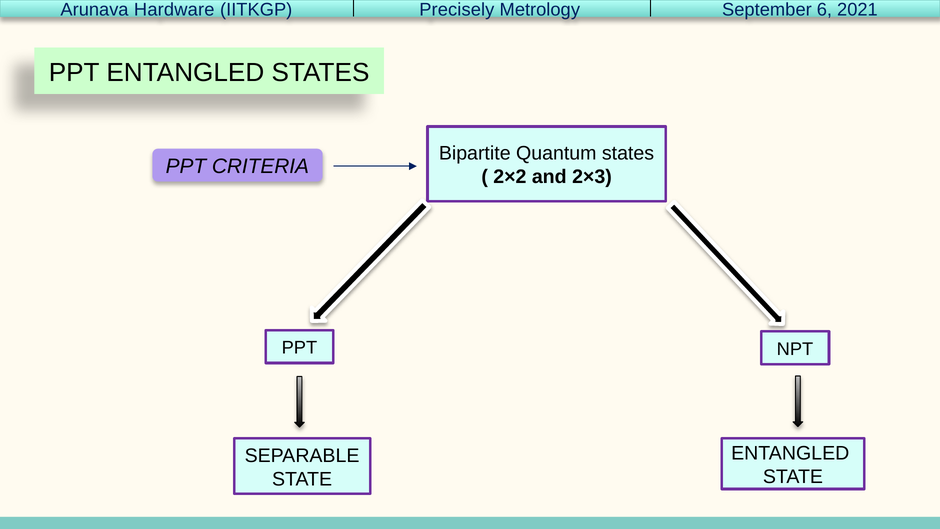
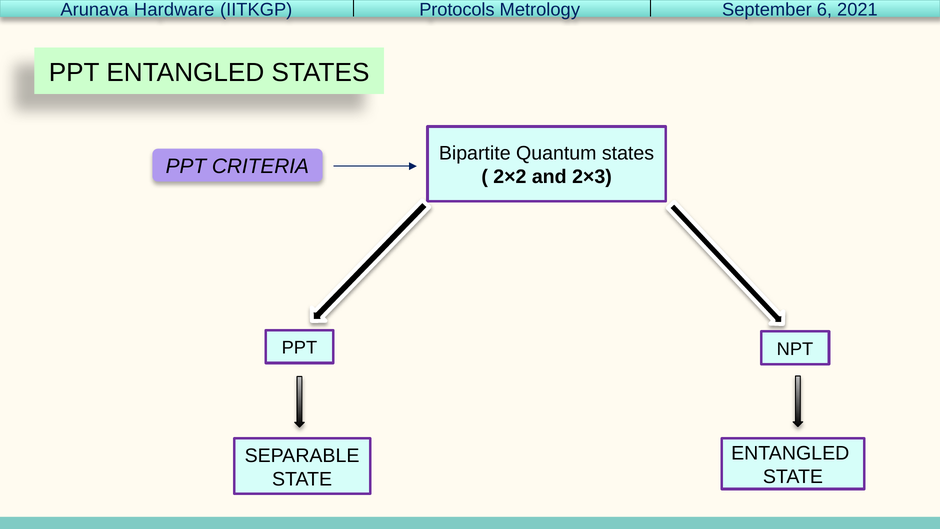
Precisely: Precisely -> Protocols (457, 10)
